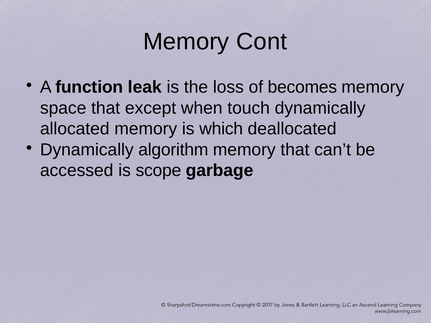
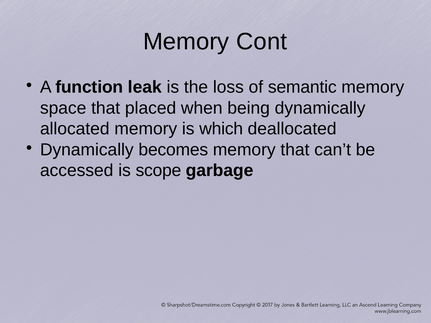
becomes: becomes -> semantic (302, 87)
except: except -> placed (151, 108)
touch: touch -> being (249, 108)
algorithm: algorithm -> becomes (173, 150)
